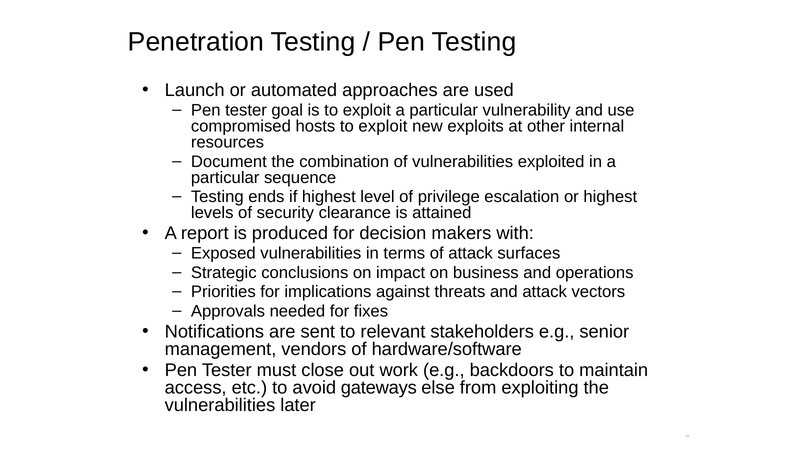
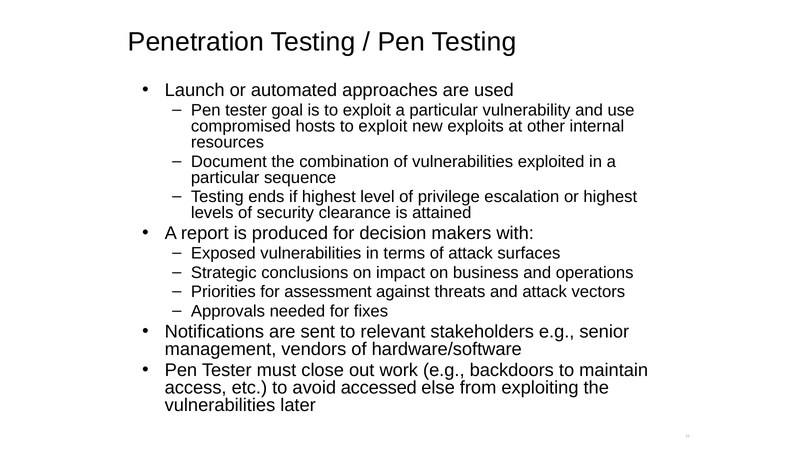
implications: implications -> assessment (328, 292)
gateways: gateways -> accessed (379, 388)
